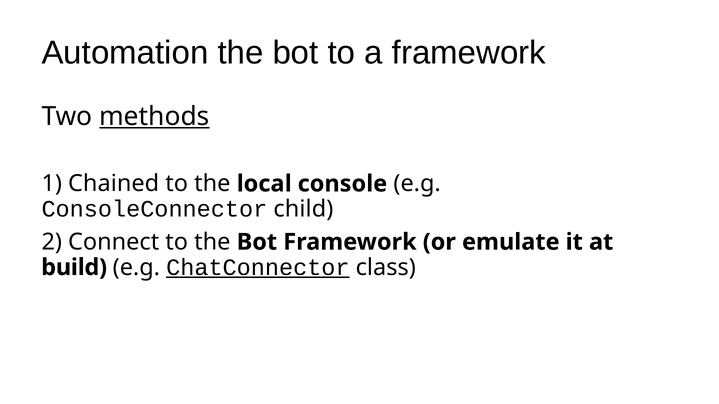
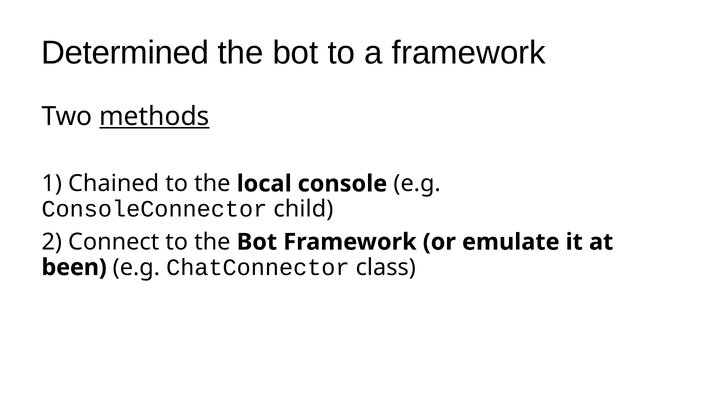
Automation: Automation -> Determined (125, 53)
build: build -> been (74, 268)
ChatConnector underline: present -> none (258, 268)
